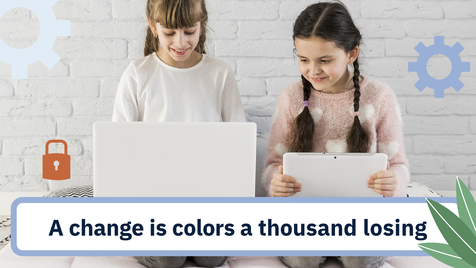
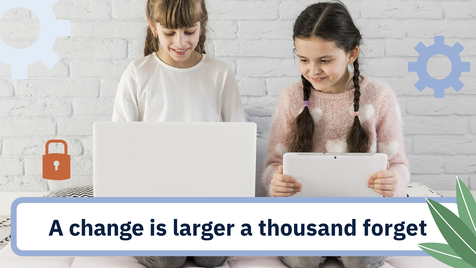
colors: colors -> larger (204, 228)
losing: losing -> forget (395, 228)
